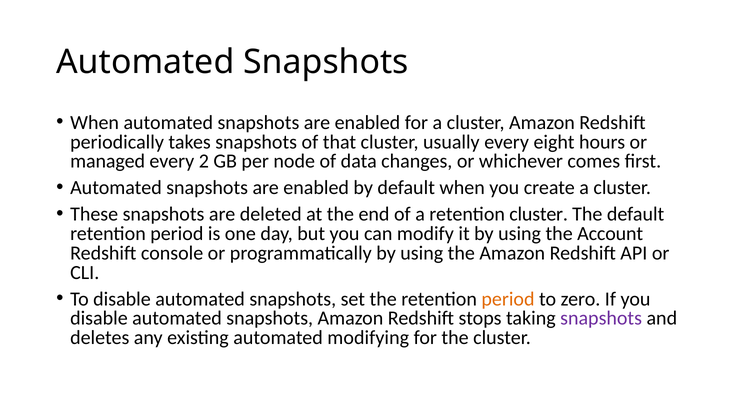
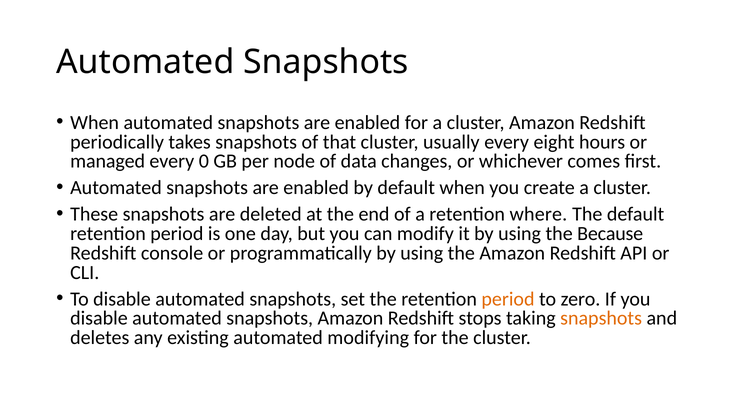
2: 2 -> 0 (204, 161)
retention cluster: cluster -> where (538, 214)
Account: Account -> Because (610, 233)
snapshots colour: purple -> orange (601, 318)
